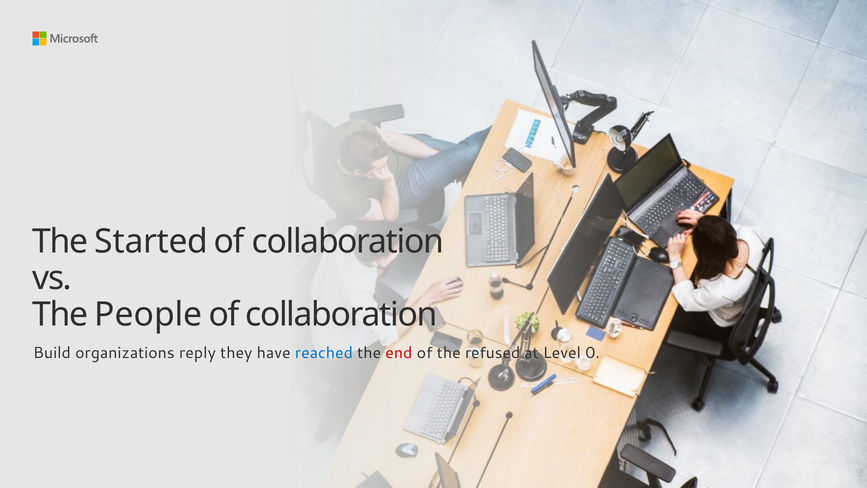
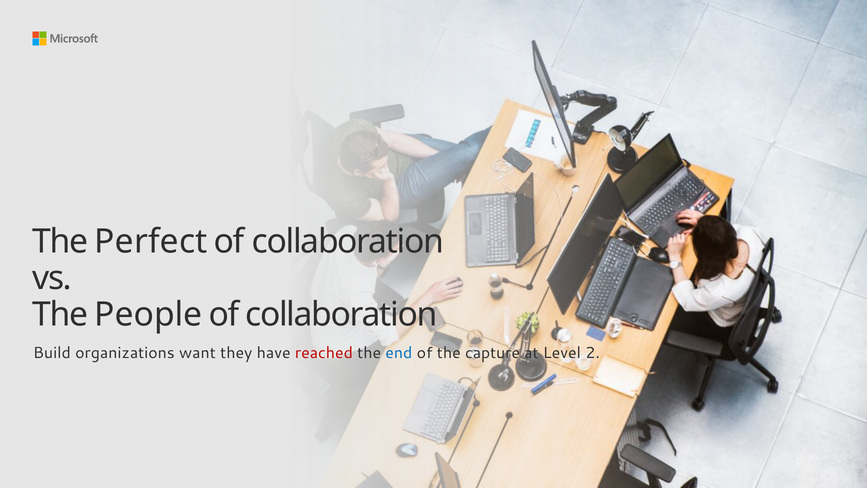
Started: Started -> Perfect (151, 242)
reply: reply -> want (197, 353)
reached colour: blue -> red (324, 353)
end colour: red -> blue (399, 353)
refused: refused -> capture (493, 353)
0: 0 -> 2 (593, 353)
